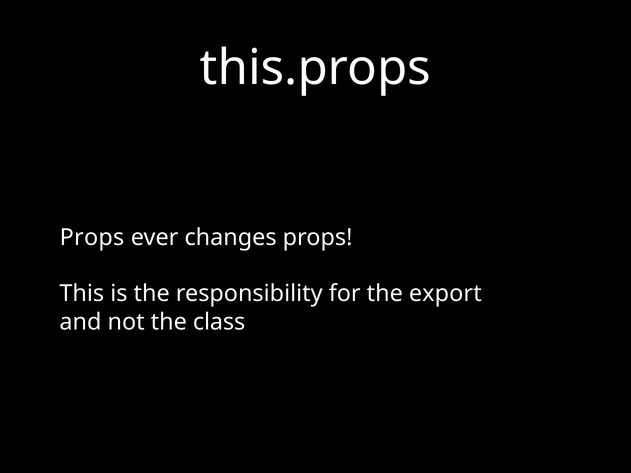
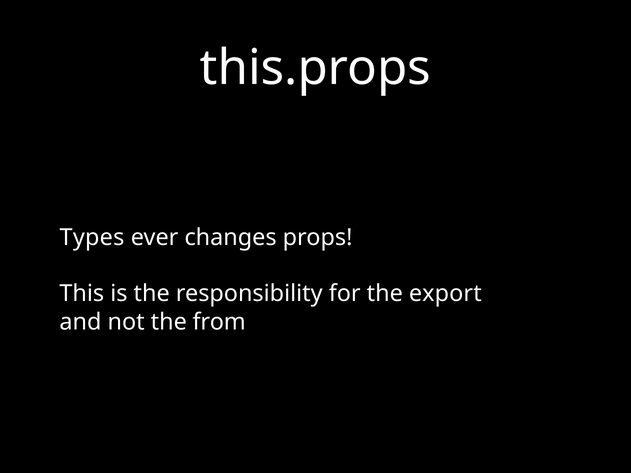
Props: Props -> Types (92, 238)
class: class -> from (219, 322)
